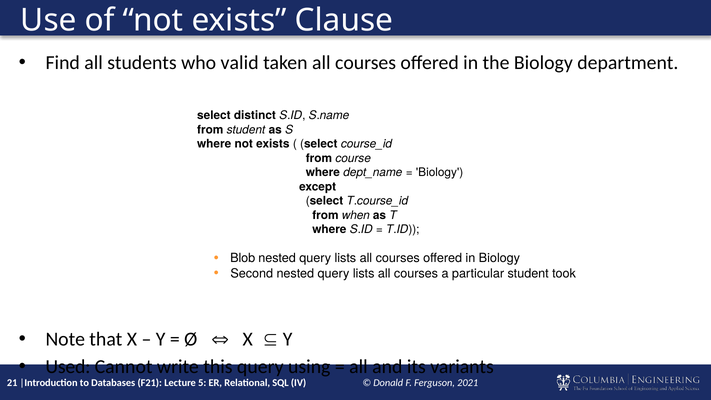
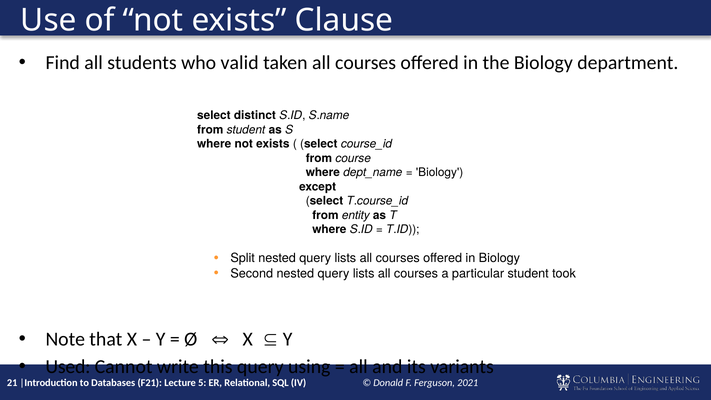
when: when -> entity (356, 215)
Blob: Blob -> Split (243, 258)
